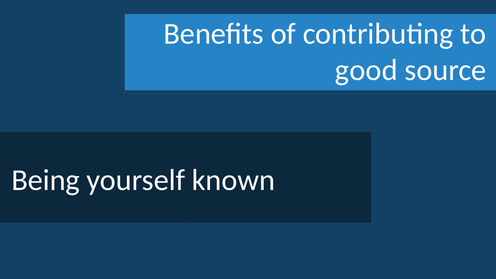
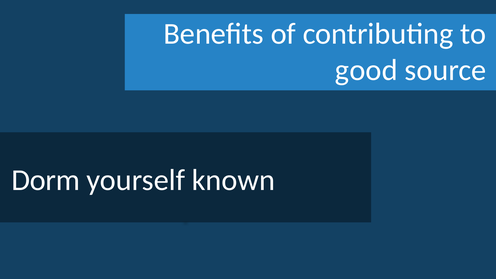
Being: Being -> Dorm (46, 180)
